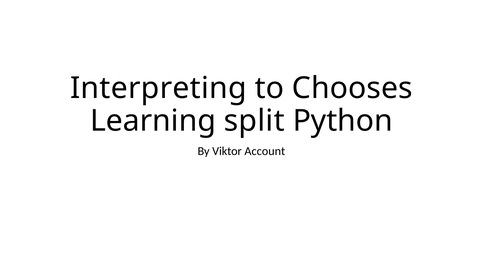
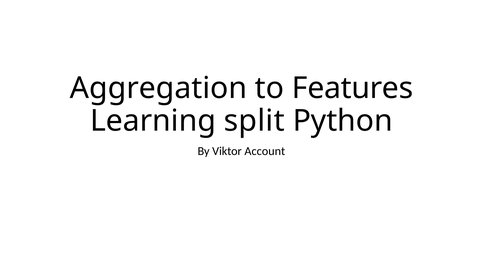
Interpreting: Interpreting -> Aggregation (159, 88)
Chooses: Chooses -> Features (353, 88)
